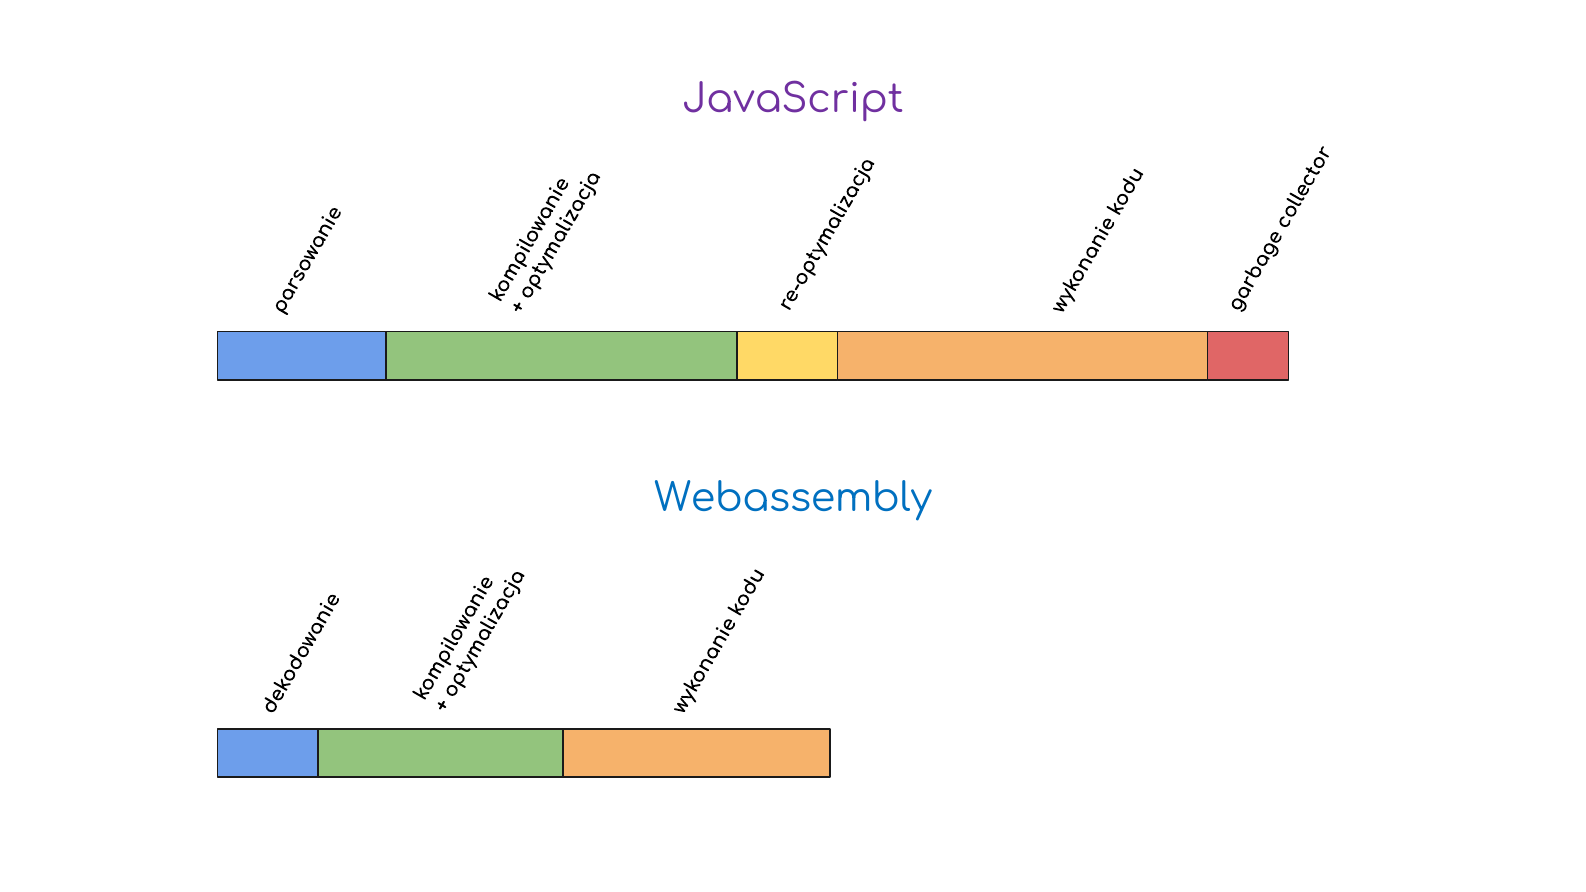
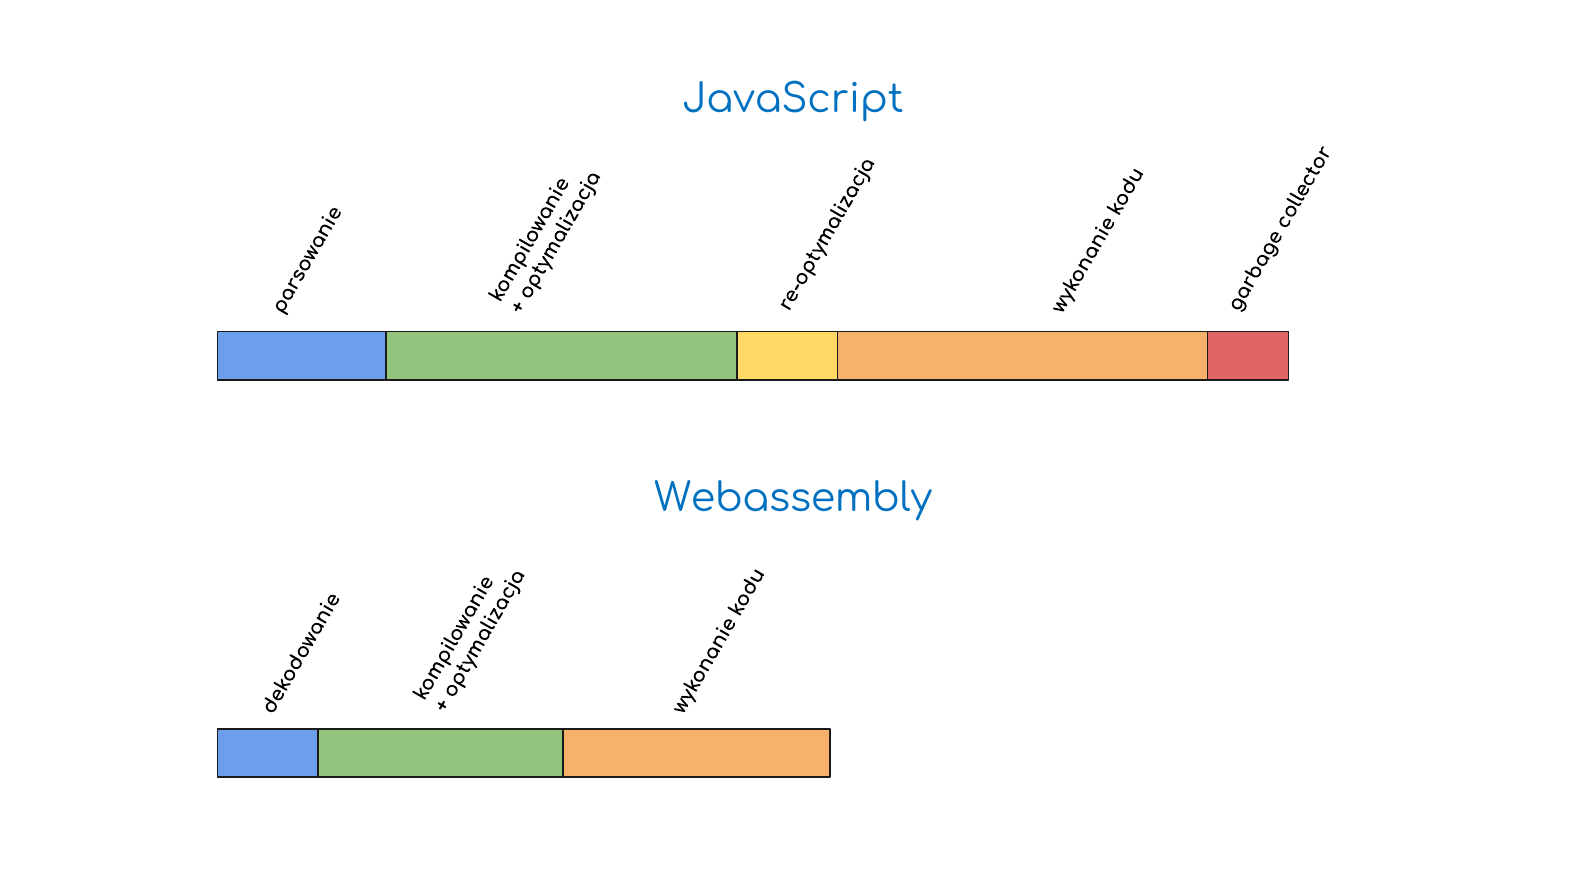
JavaScript colour: purple -> blue (793, 100)
